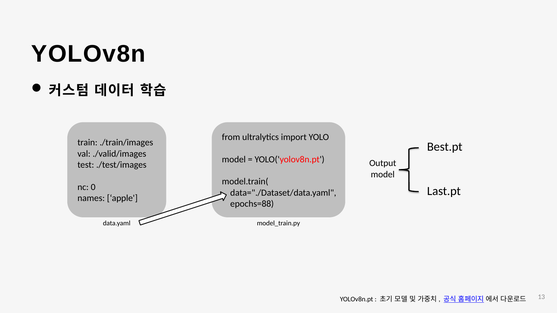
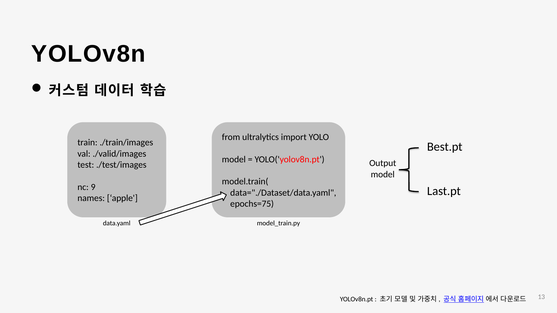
0: 0 -> 9 (93, 187)
epochs=88: epochs=88 -> epochs=75 (252, 204)
